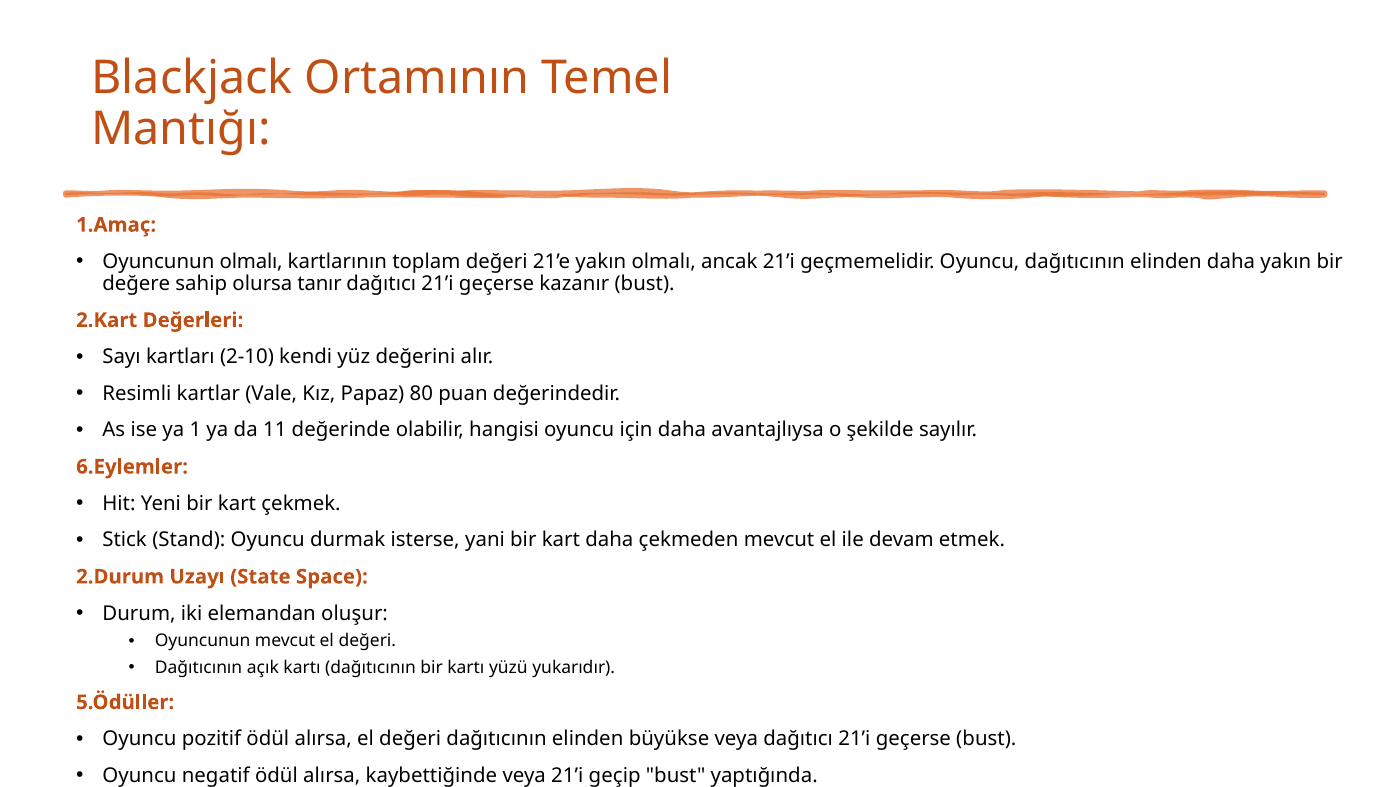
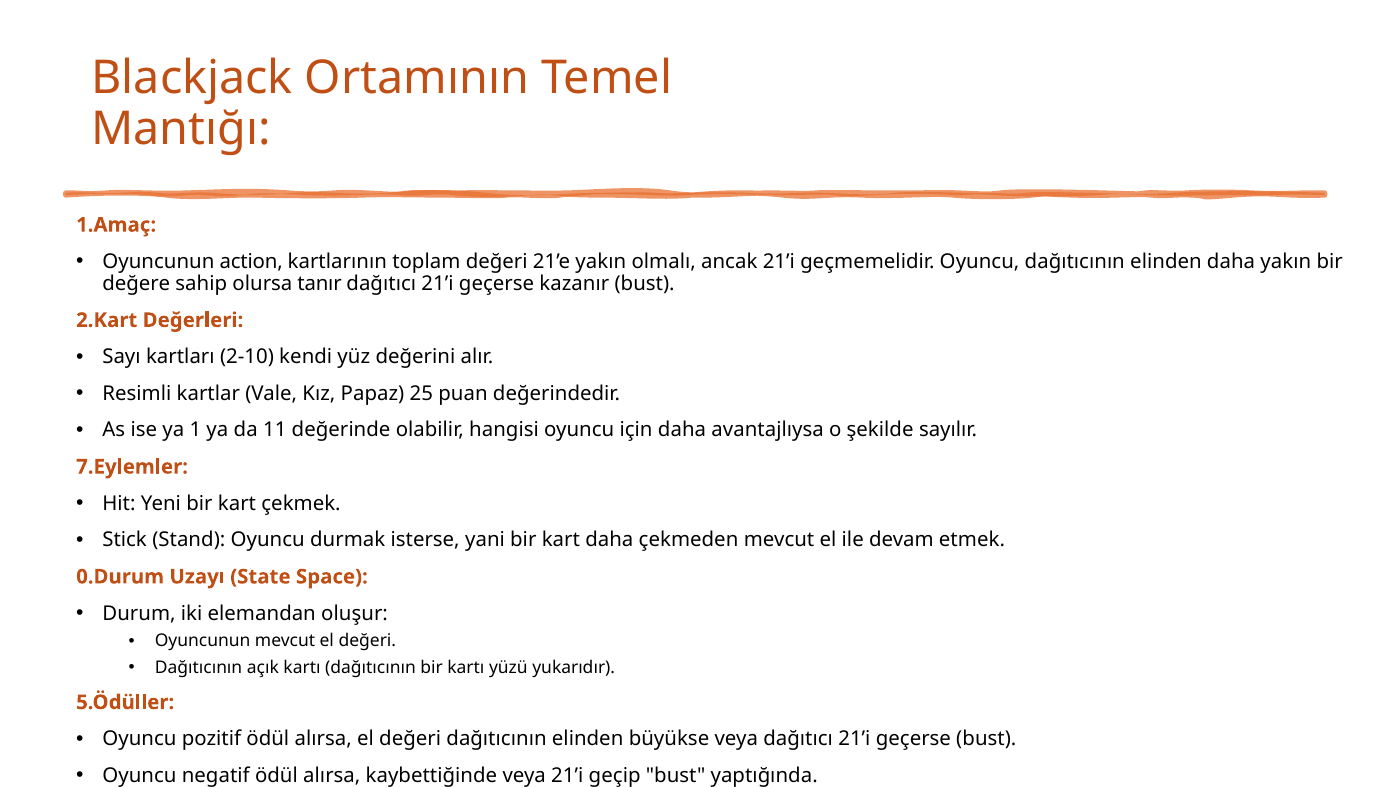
Oyuncunun olmalı: olmalı -> action (251, 262)
80: 80 -> 25 (421, 394)
6.Eylemler: 6.Eylemler -> 7.Eylemler (132, 467)
2.Durum: 2.Durum -> 0.Durum (120, 577)
